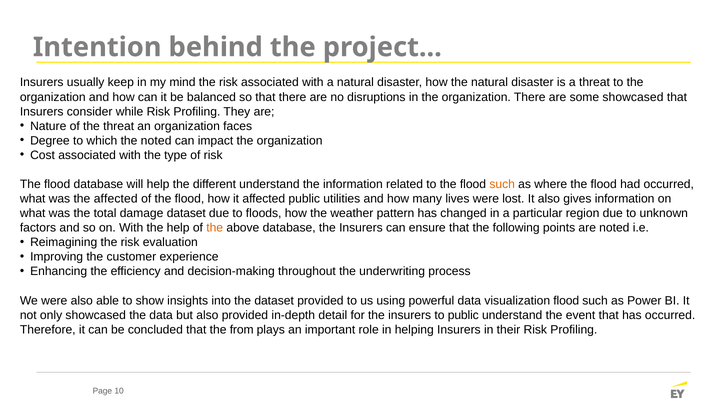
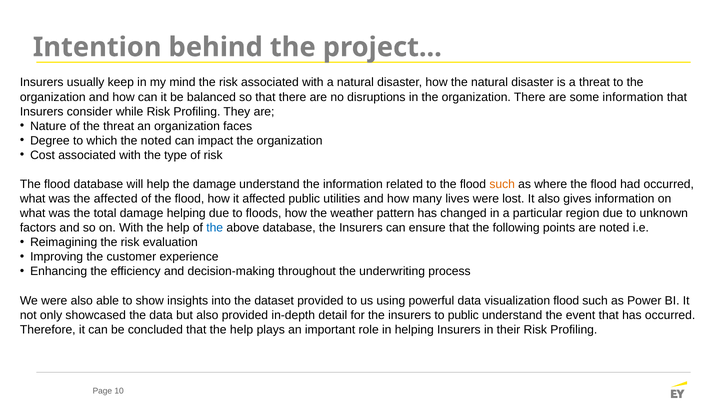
some showcased: showcased -> information (633, 97)
the different: different -> damage (214, 184)
damage dataset: dataset -> helping (186, 213)
the colour: orange -> blue (215, 228)
that the from: from -> help (242, 329)
